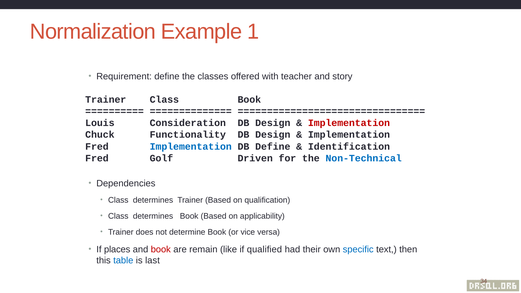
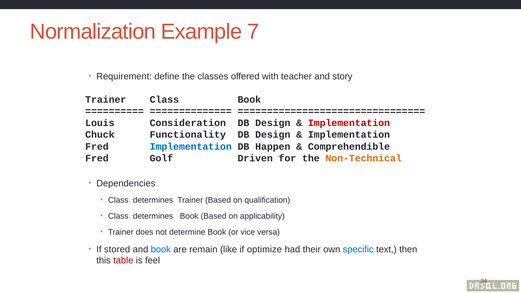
1: 1 -> 7 (253, 32)
DB Define: Define -> Happen (273, 147)
Identification: Identification -> Comprehendible (349, 147)
Non-Technical colour: blue -> orange (364, 158)
places: places -> stored (117, 249)
book colour: red -> blue (161, 249)
qualified: qualified -> optimize (264, 249)
table colour: blue -> red (123, 261)
last: last -> feel (153, 261)
